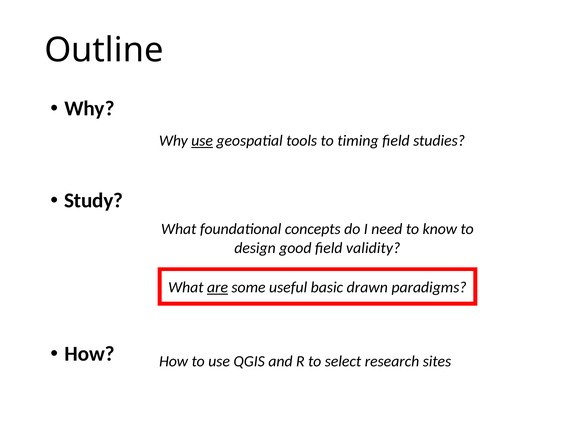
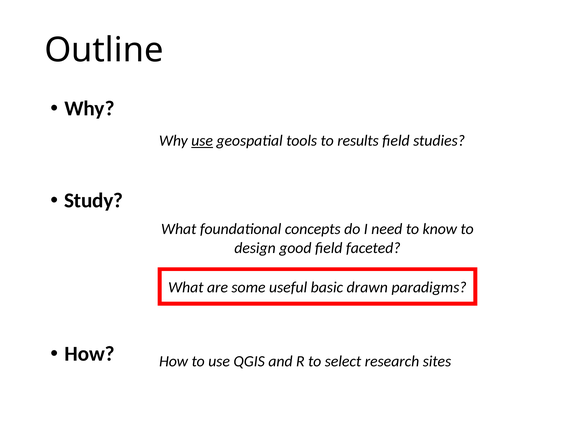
timing: timing -> results (358, 141)
validity: validity -> faceted (373, 248)
are underline: present -> none (218, 287)
